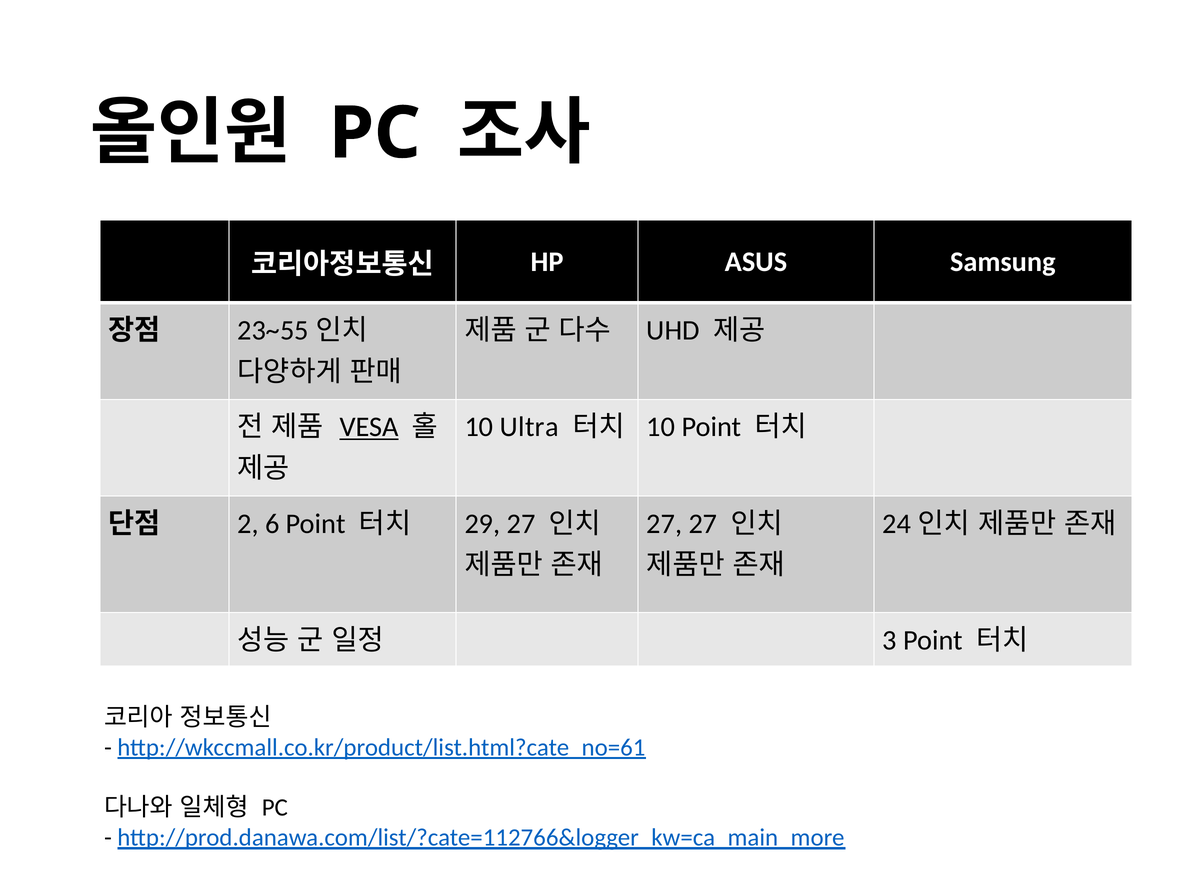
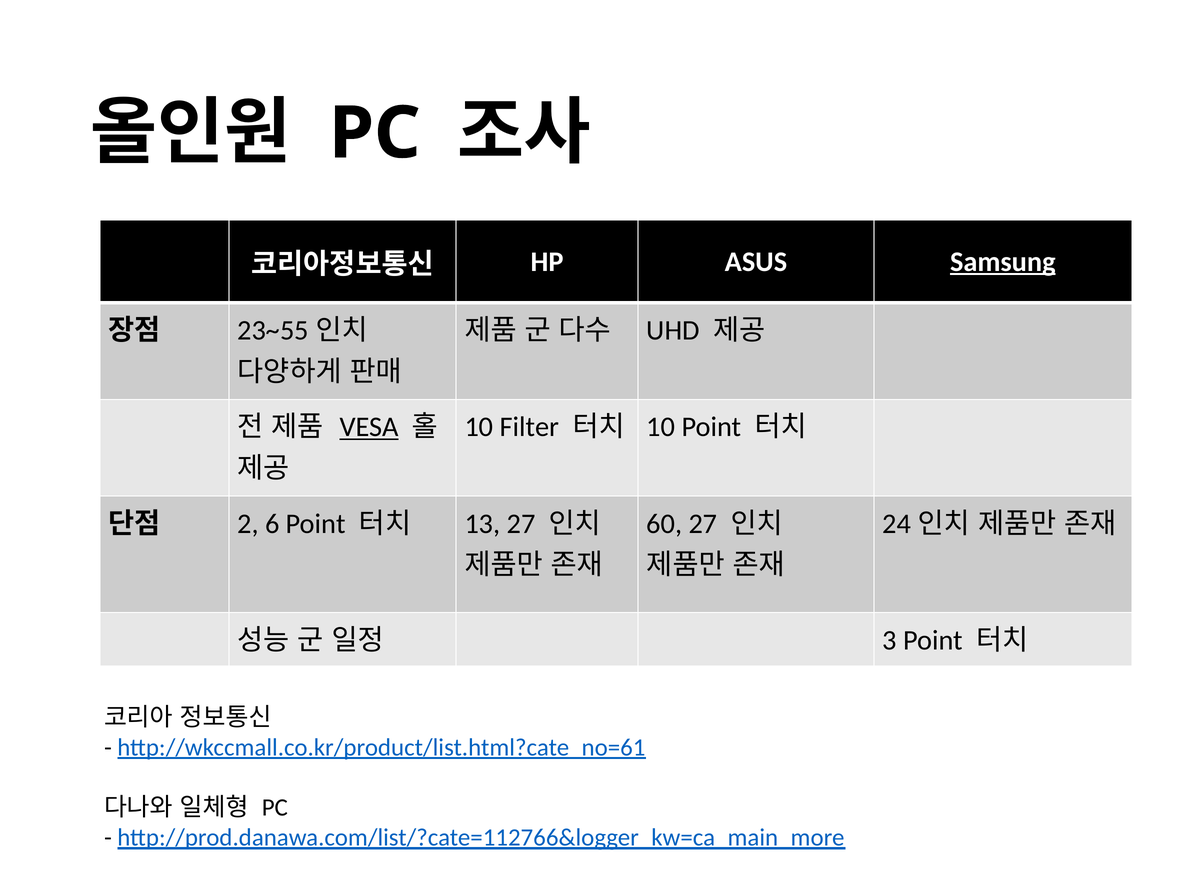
Samsung underline: none -> present (1003, 262)
Ultra: Ultra -> Filter (529, 427)
27: 27 -> 60 (664, 524)
29: 29 -> 13 (482, 524)
